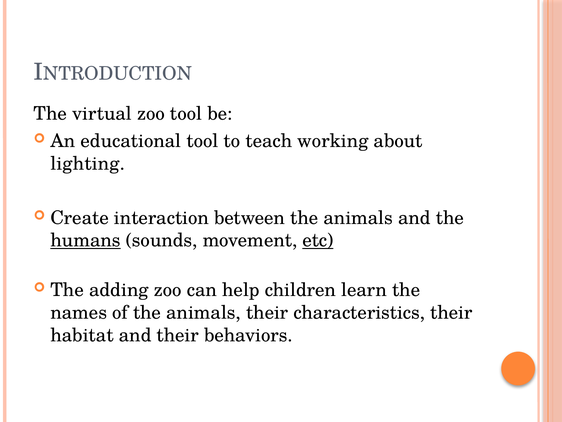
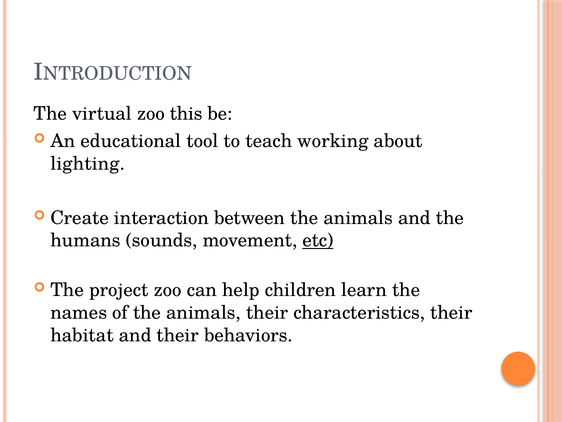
zoo tool: tool -> this (186, 114)
humans underline: present -> none (86, 240)
adding: adding -> project (119, 290)
